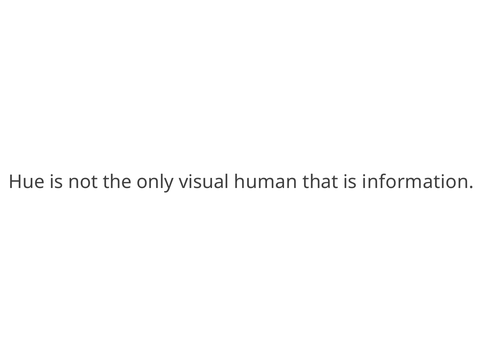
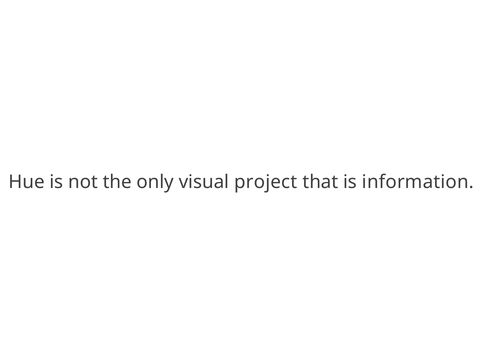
human: human -> project (266, 182)
